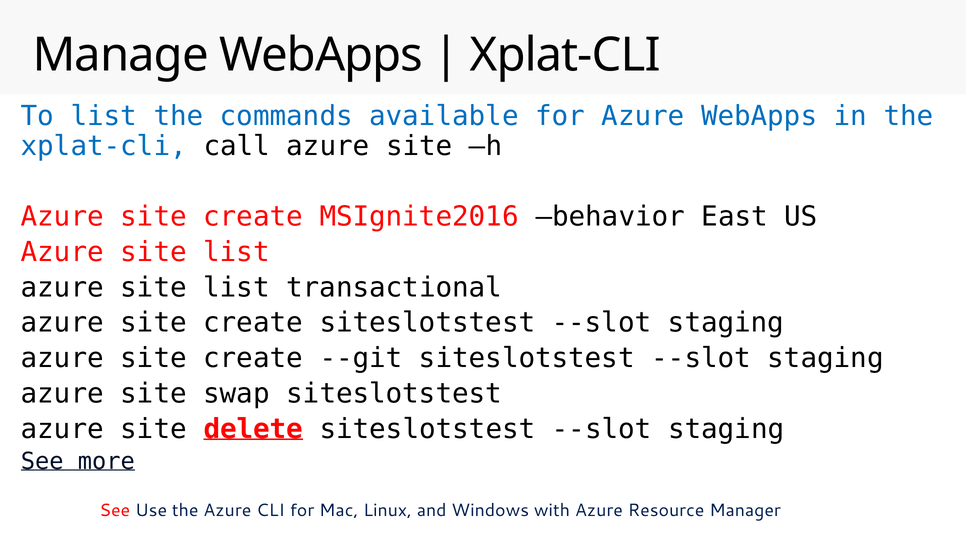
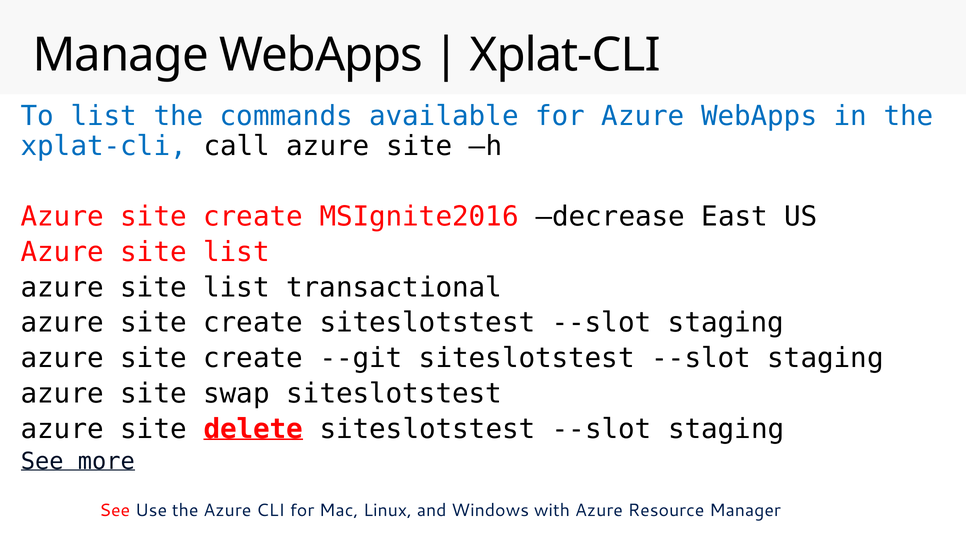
behavior: behavior -> decrease (610, 217)
